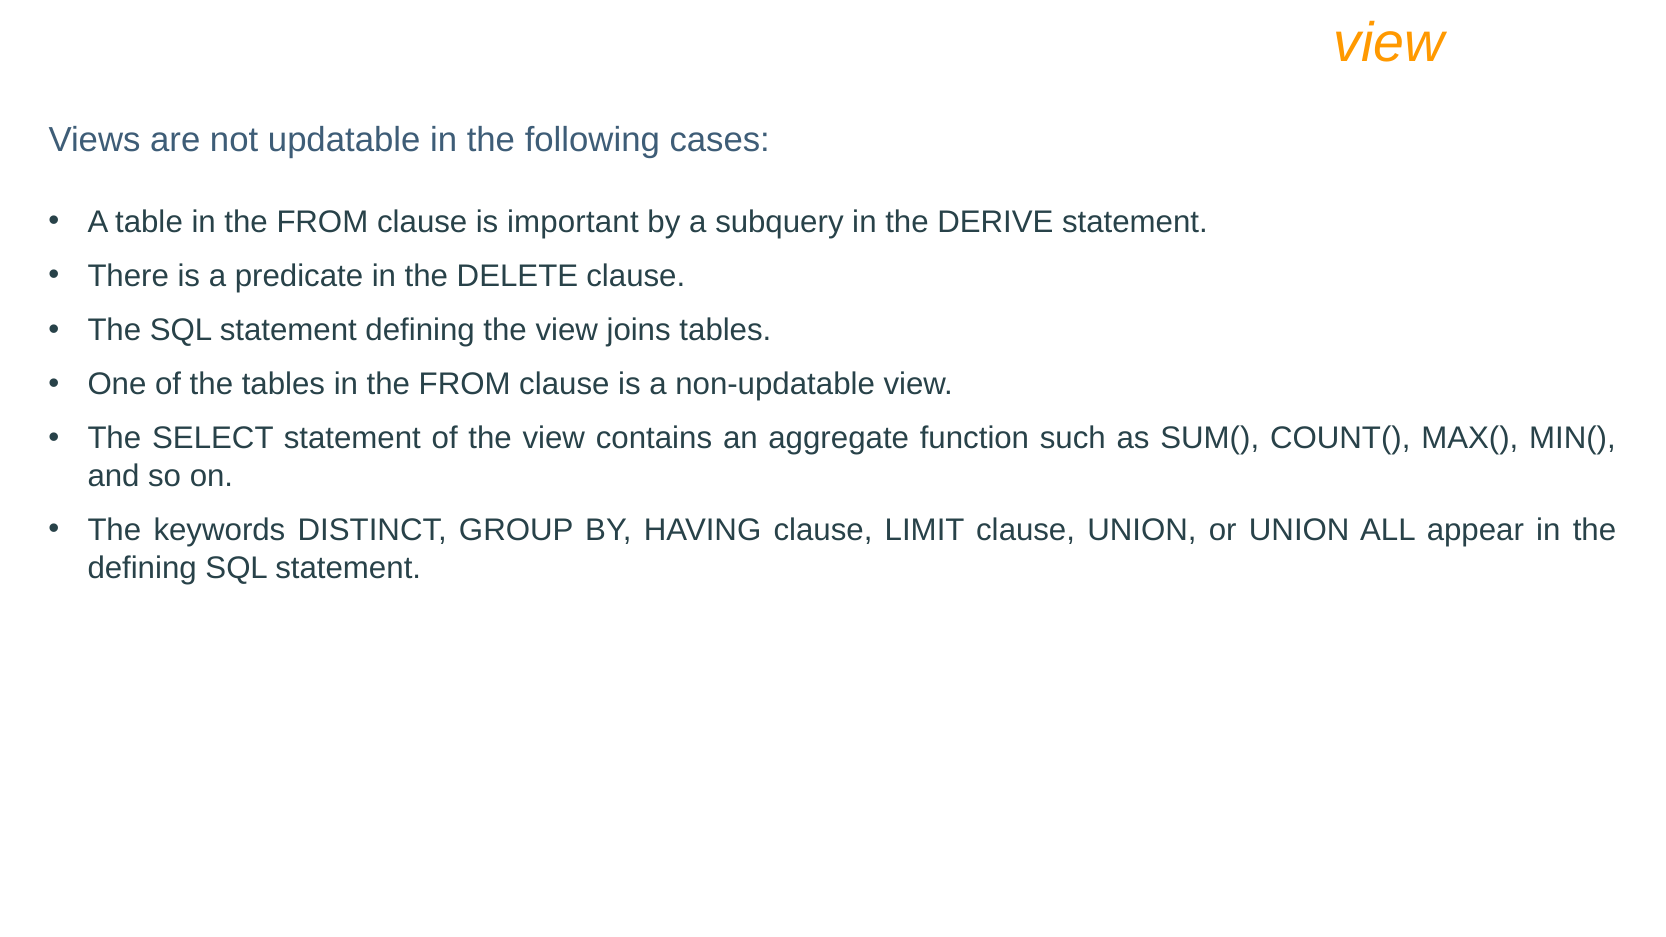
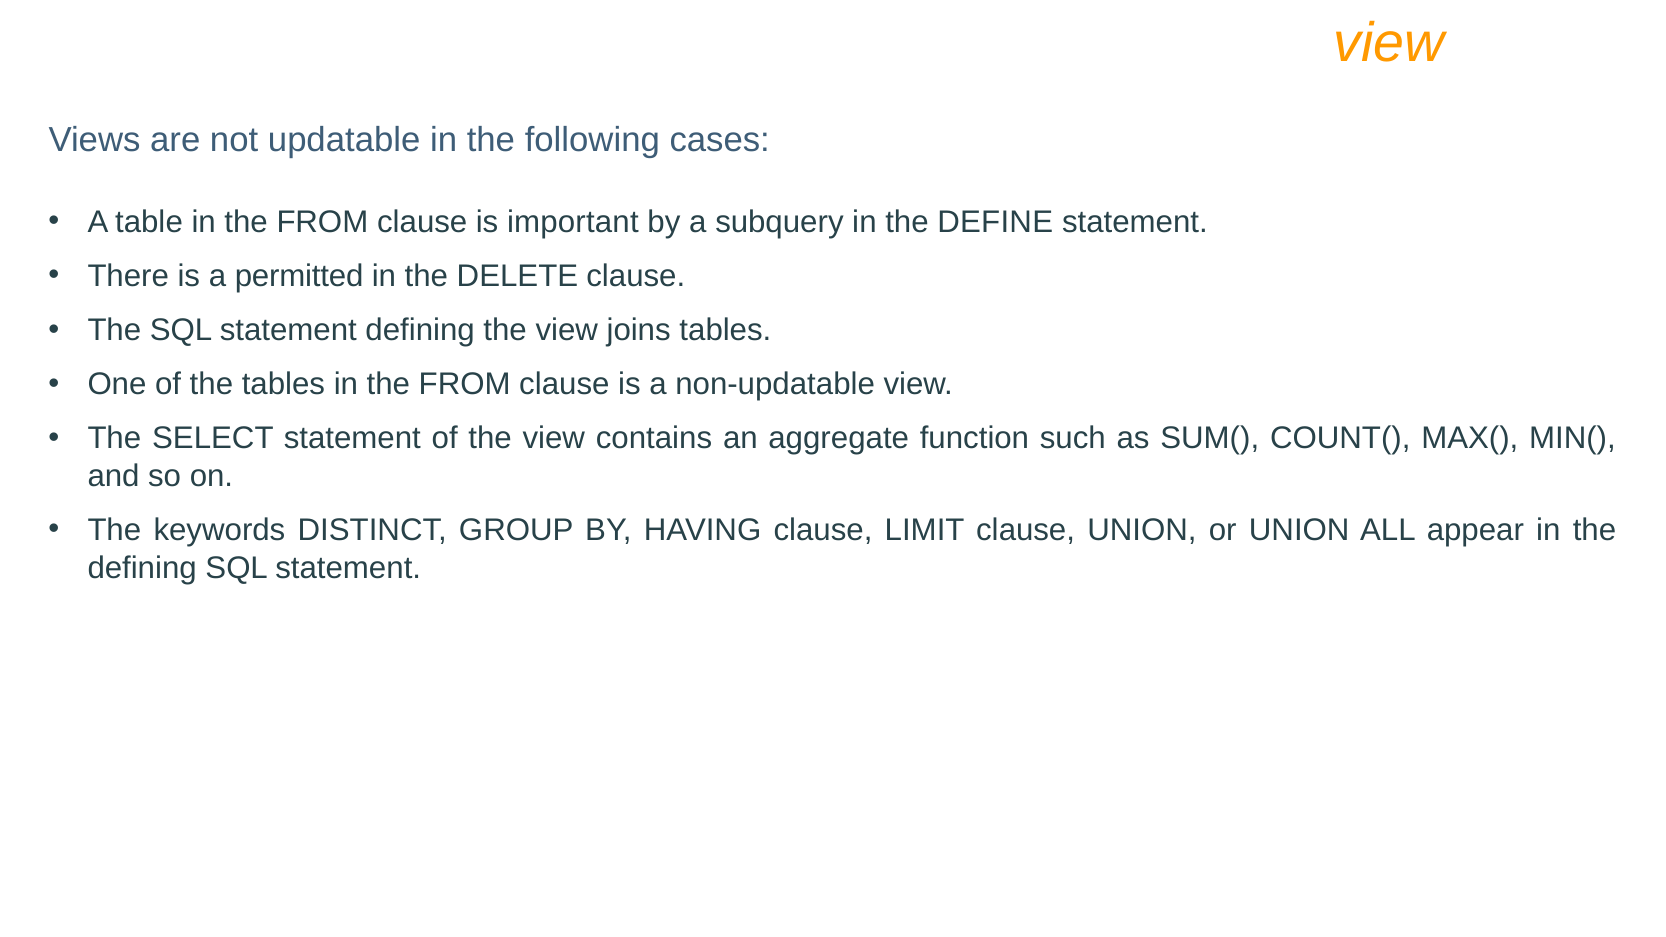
DERIVE: DERIVE -> DEFINE (995, 222)
predicate: predicate -> permitted (299, 276)
